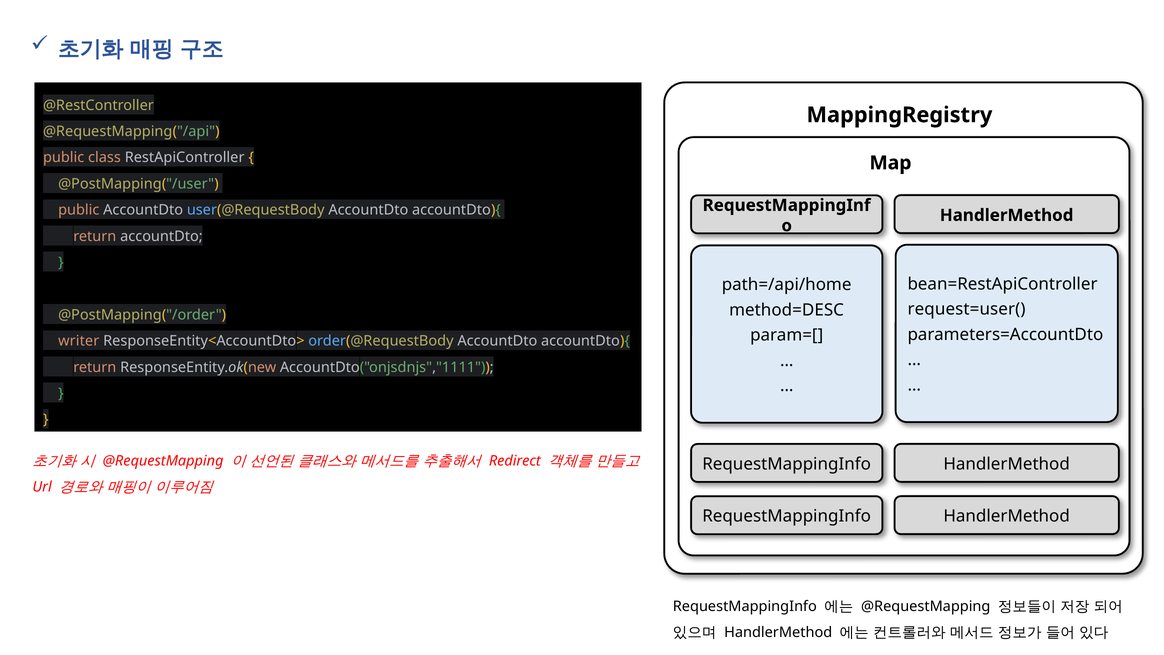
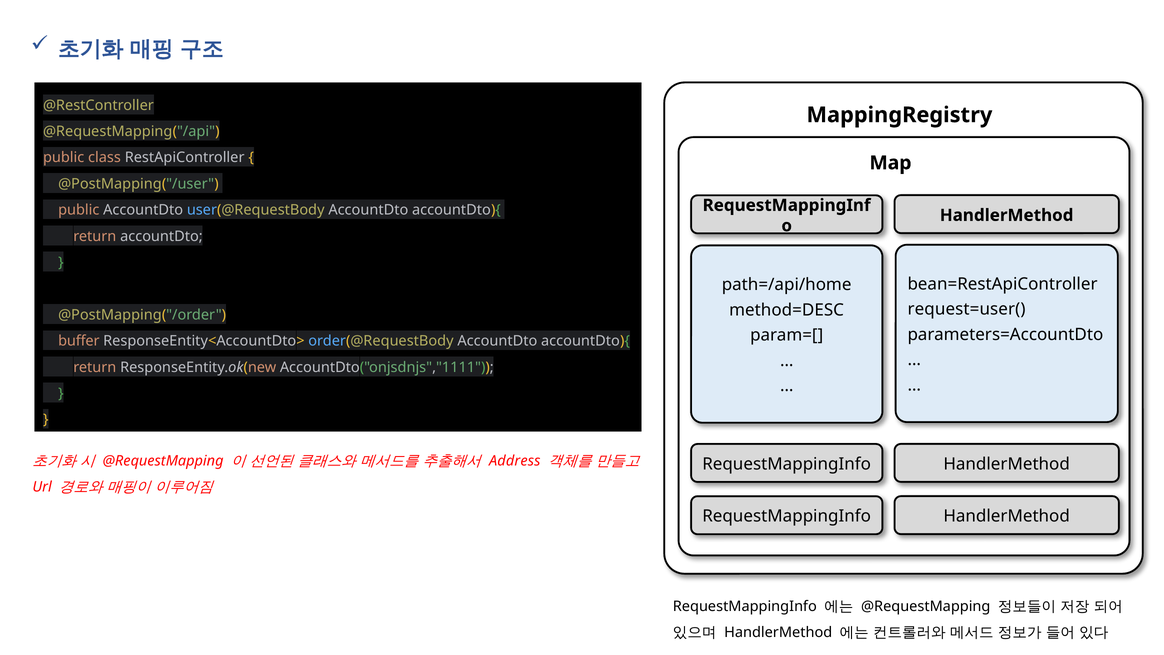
writer: writer -> buffer (79, 341)
Redirect: Redirect -> Address (515, 461)
